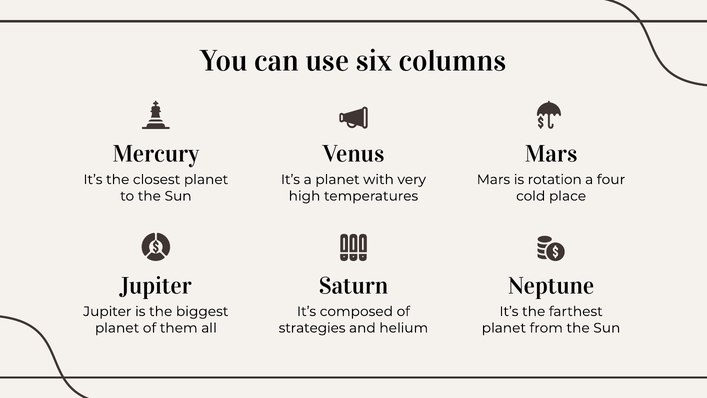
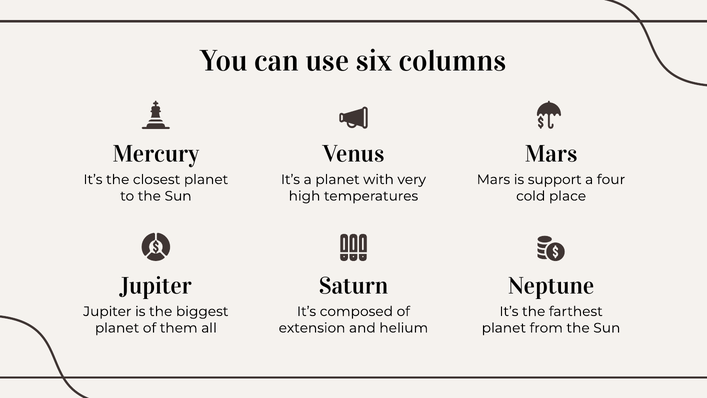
rotation: rotation -> support (555, 179)
strategies: strategies -> extension (312, 328)
